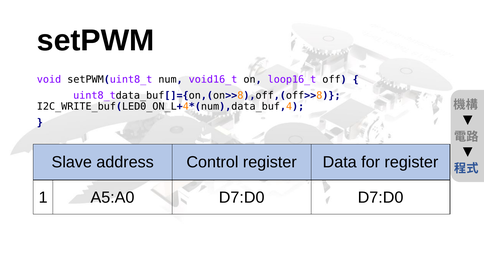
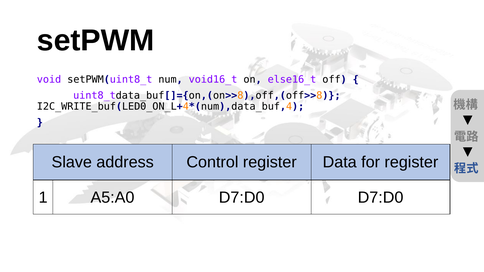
loop16_t: loop16_t -> else16_t (292, 80)
